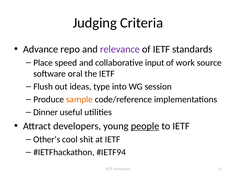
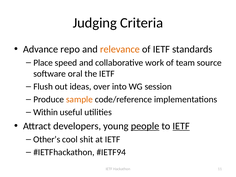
relevance colour: purple -> orange (120, 49)
input: input -> work (155, 63)
work: work -> team (185, 63)
type: type -> over (102, 87)
Dinner: Dinner -> Within (46, 112)
IETF underline: none -> present (181, 126)
